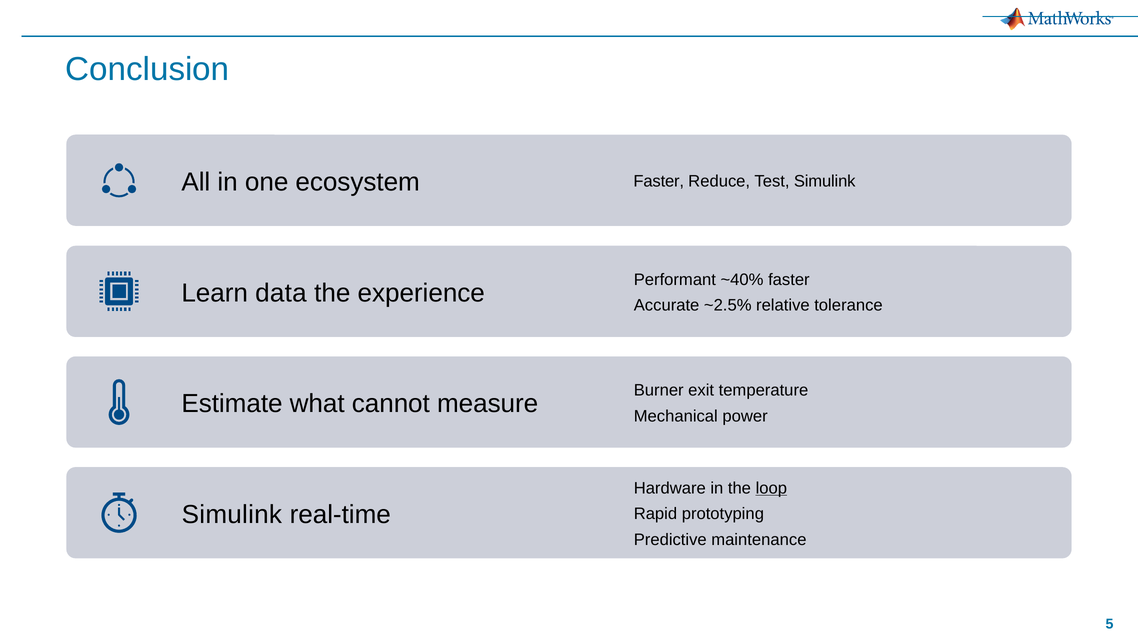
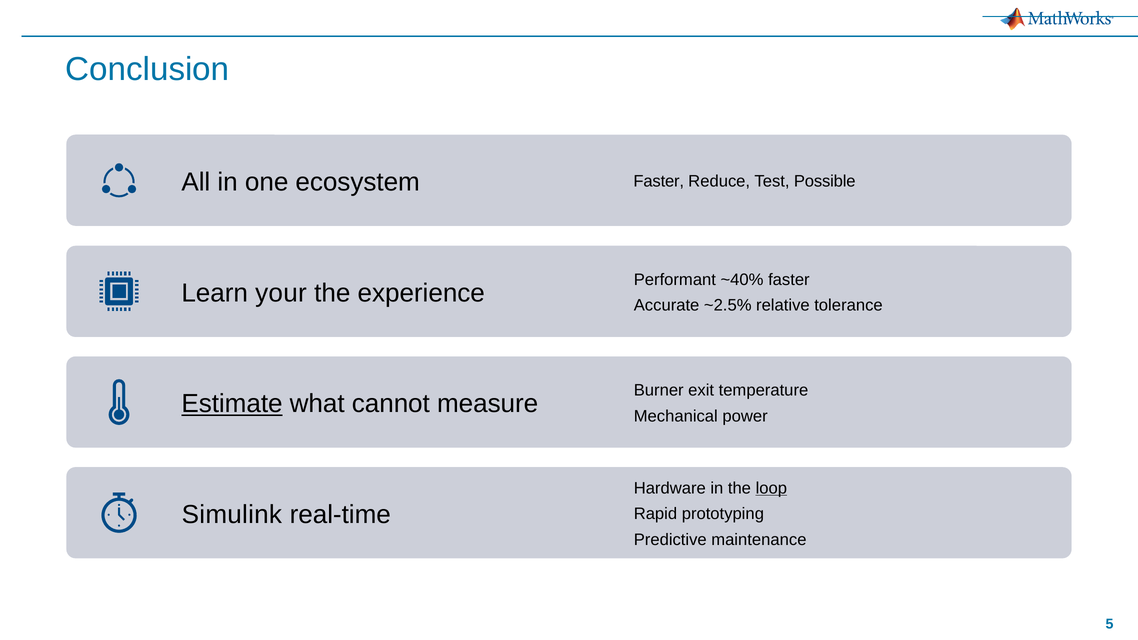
Test Simulink: Simulink -> Possible (825, 181)
data: data -> your (281, 293)
Estimate underline: none -> present (232, 404)
